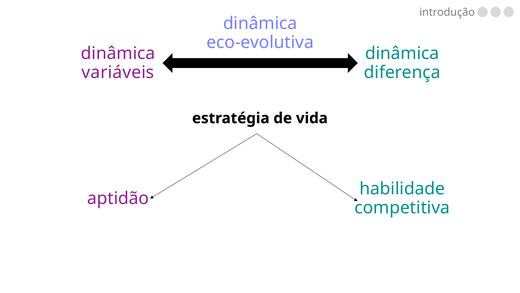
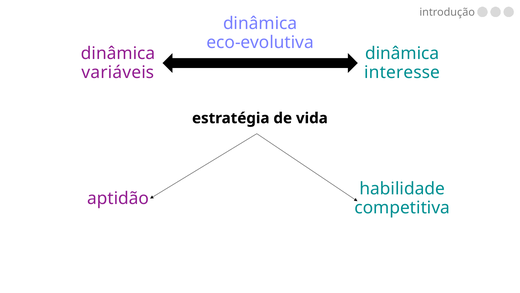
diferença: diferença -> interesse (402, 72)
